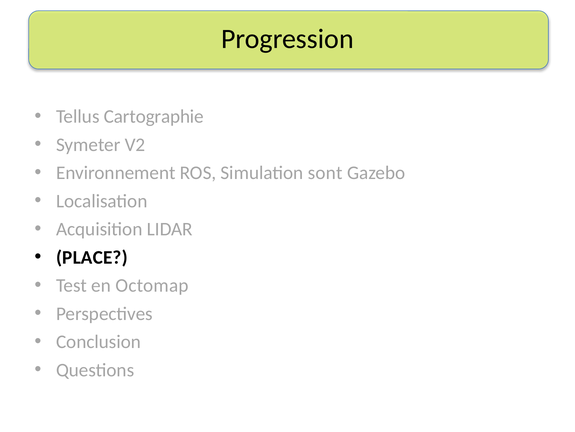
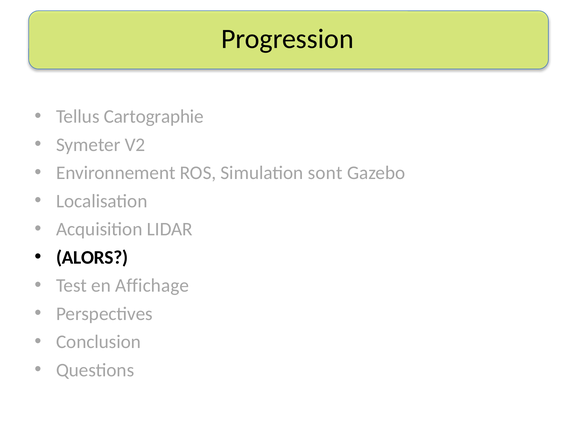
PLACE: PLACE -> ALORS (92, 257)
Octomap: Octomap -> Affichage (152, 285)
